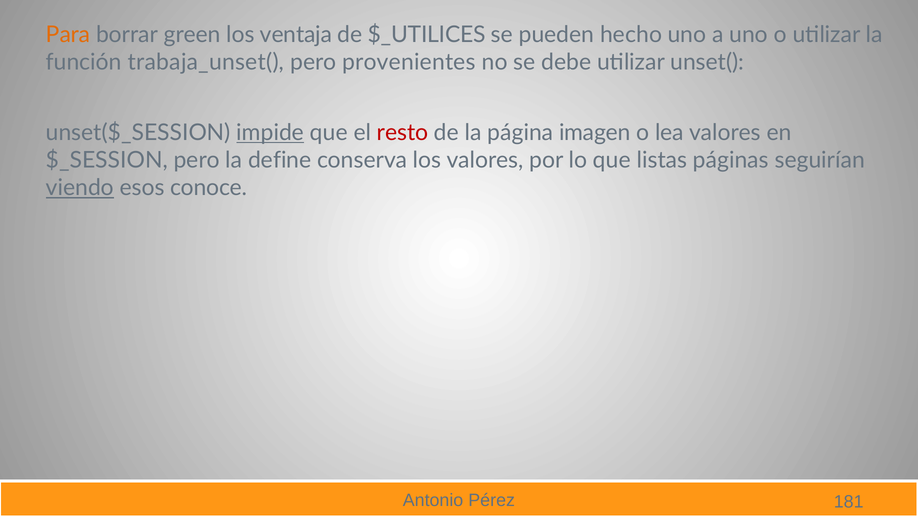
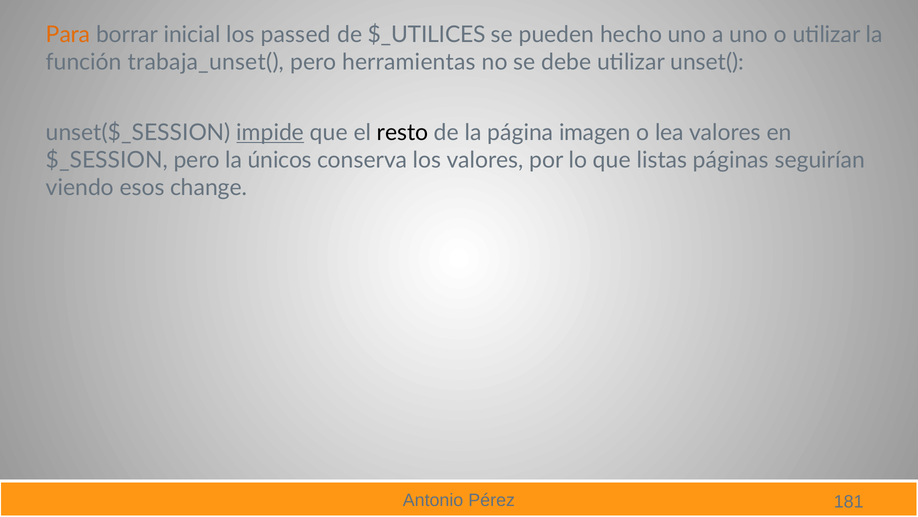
green: green -> inicial (192, 35)
ventaja: ventaja -> passed (296, 35)
provenientes: provenientes -> herramientas (409, 62)
resto colour: red -> black (403, 133)
define: define -> únicos (280, 160)
viendo underline: present -> none (80, 188)
conoce: conoce -> change (209, 188)
